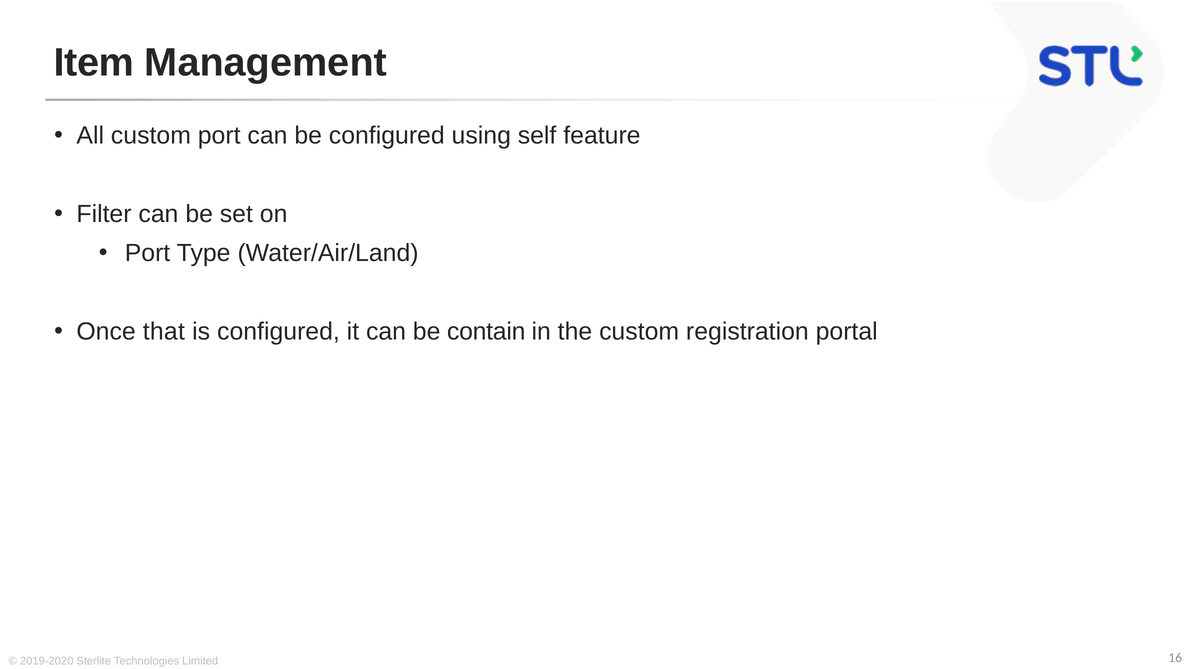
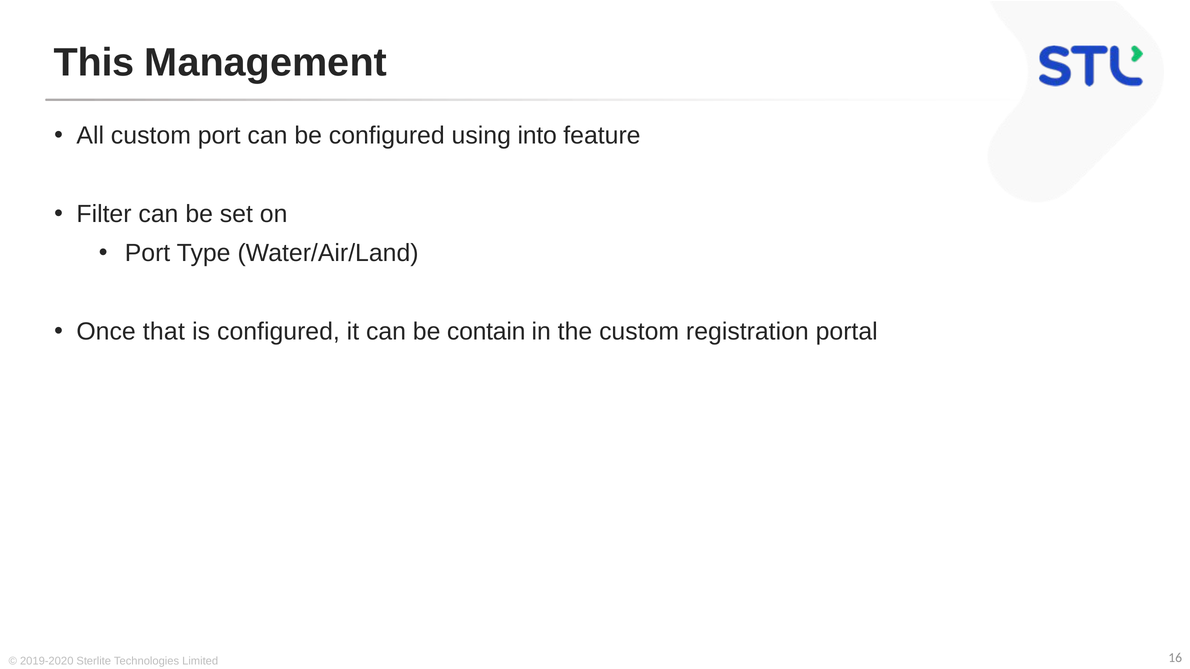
Item: Item -> This (94, 63)
self: self -> into (537, 136)
